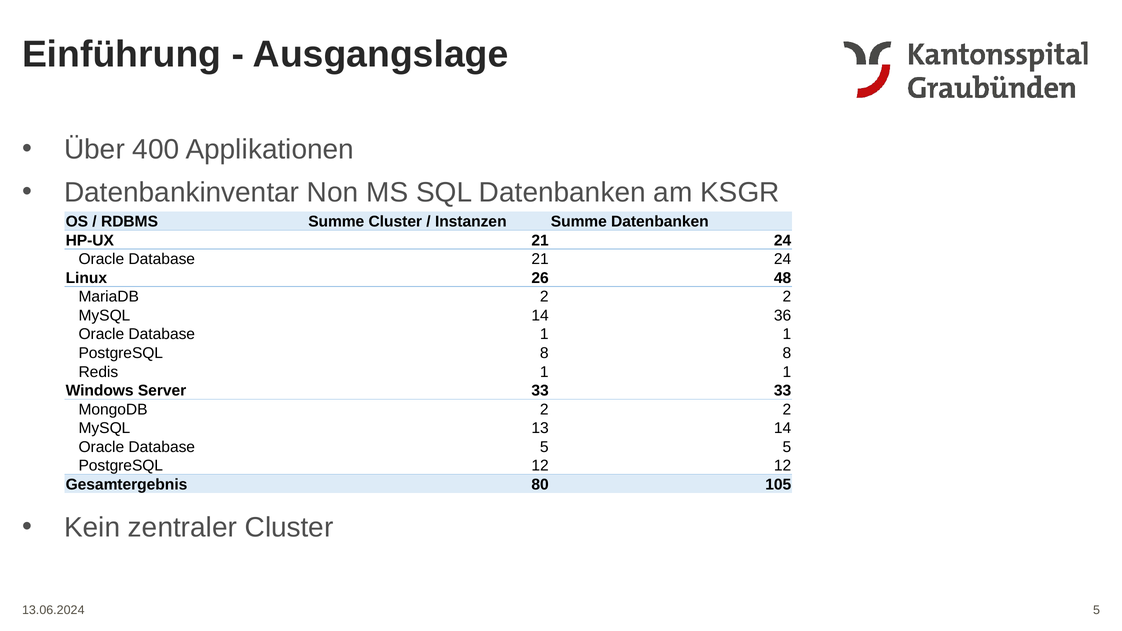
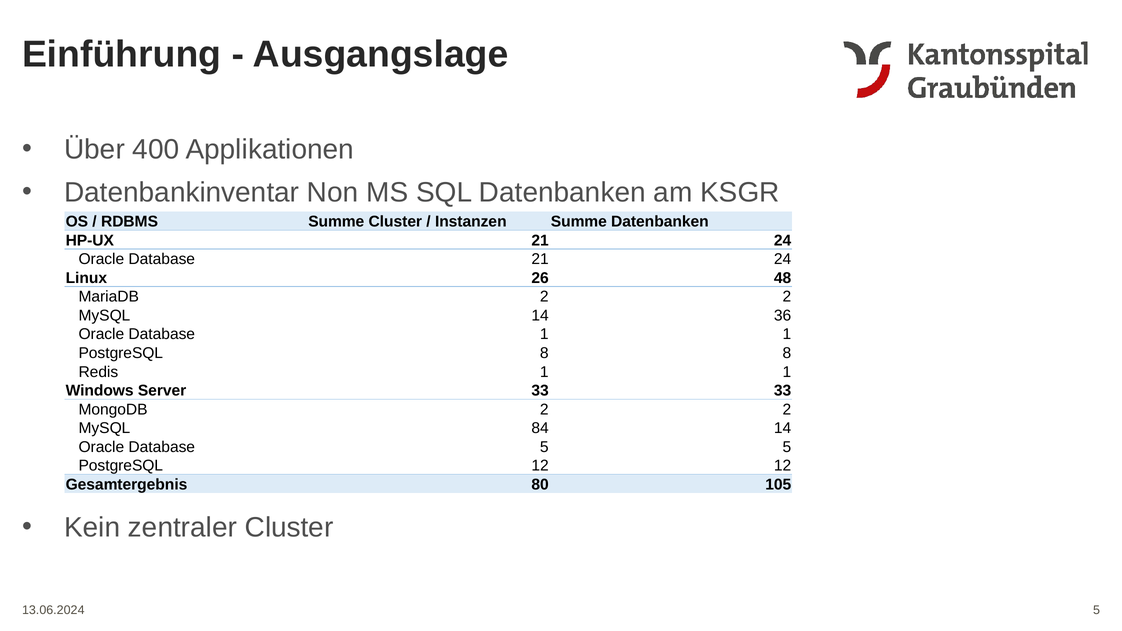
13: 13 -> 84 (540, 428)
